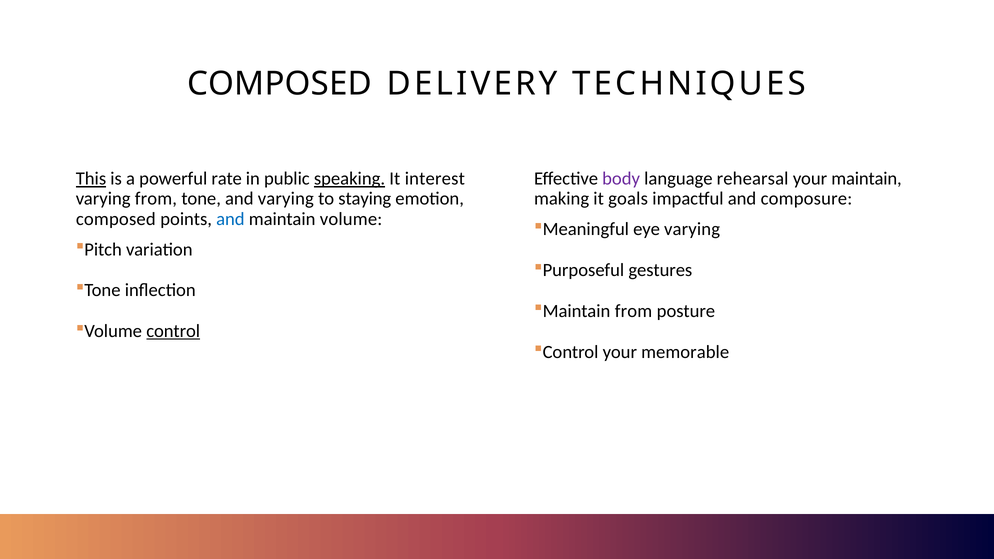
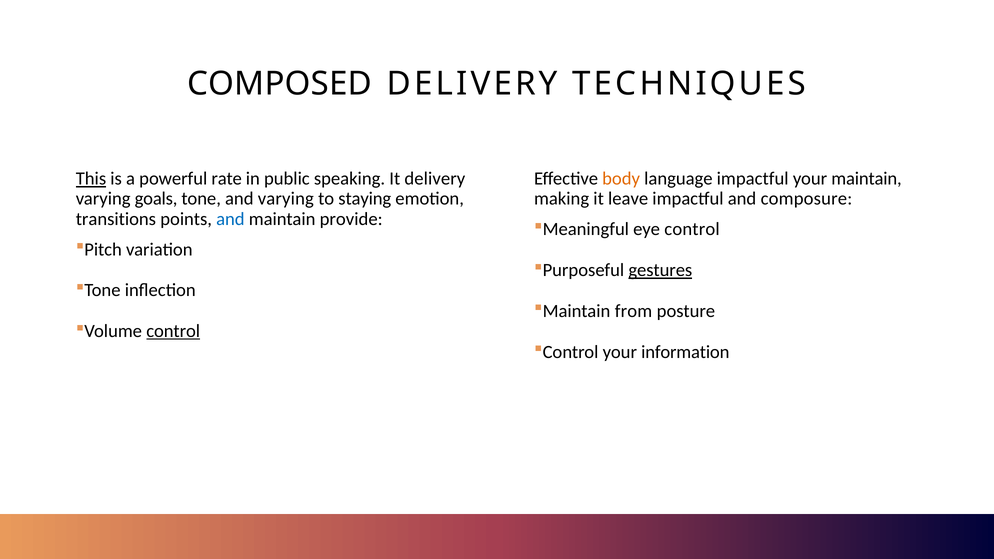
speaking underline: present -> none (350, 179)
It interest: interest -> delivery (435, 179)
body colour: purple -> orange (621, 179)
language rehearsal: rehearsal -> impactful (753, 179)
varying from: from -> goals (156, 199)
goals: goals -> leave (628, 199)
composed: composed -> transitions (116, 219)
volume: volume -> provide (351, 219)
eye varying: varying -> control (692, 229)
gestures underline: none -> present (660, 270)
memorable: memorable -> information (685, 352)
